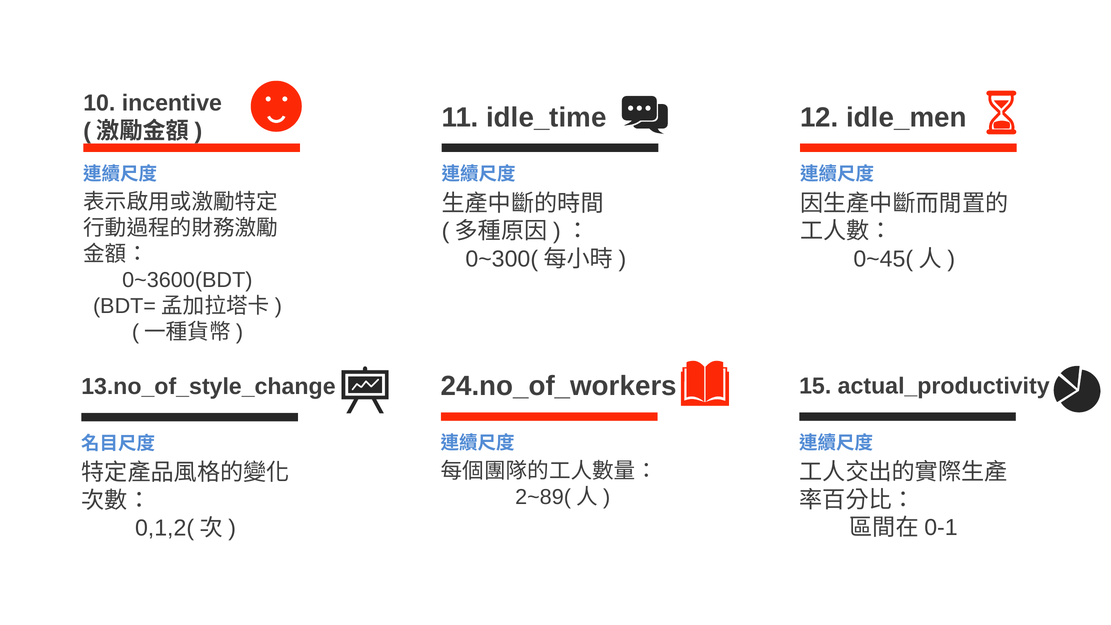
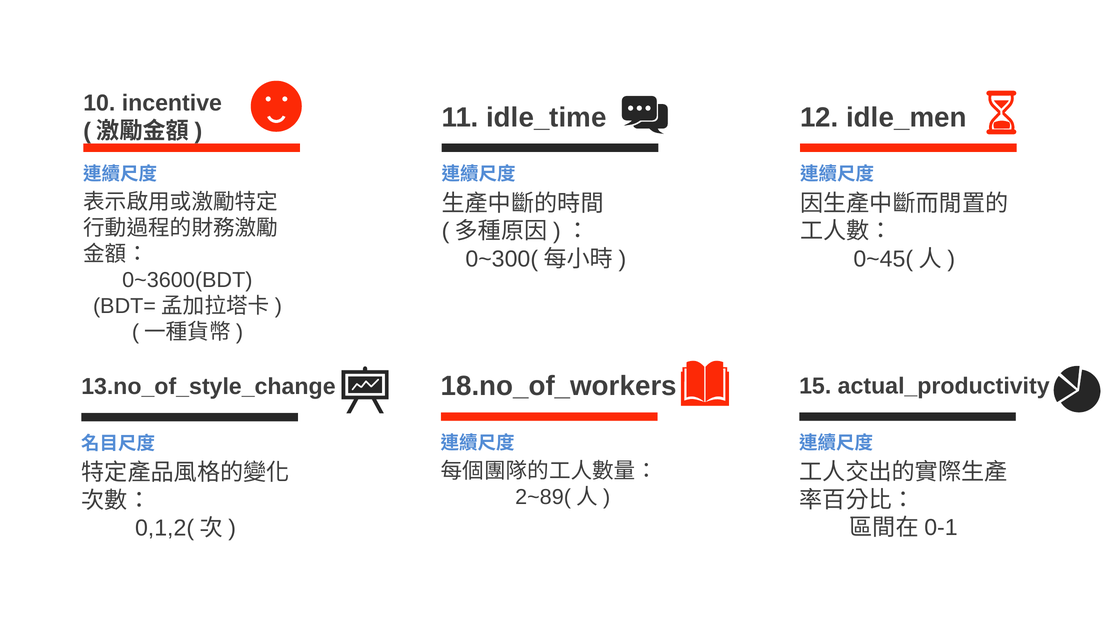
24.no_of_workers: 24.no_of_workers -> 18.no_of_workers (559, 386)
